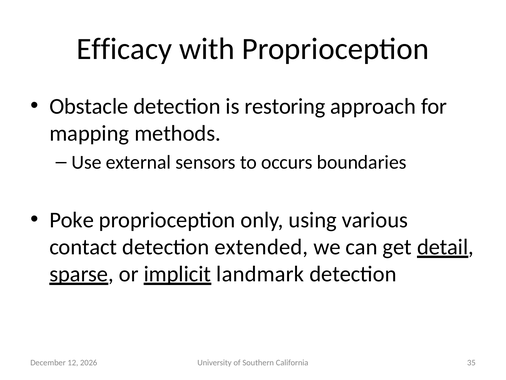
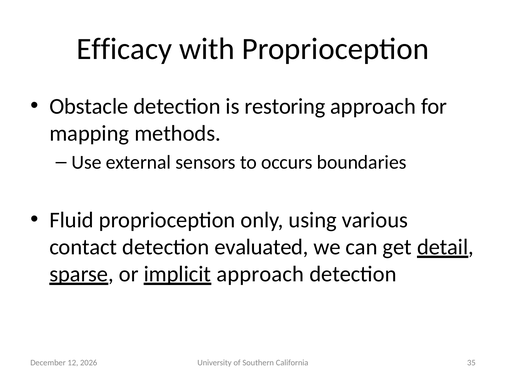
Poke: Poke -> Fluid (72, 220)
extended: extended -> evaluated (261, 247)
landmark: landmark -> approach (260, 274)
